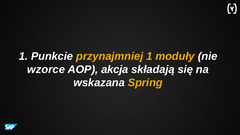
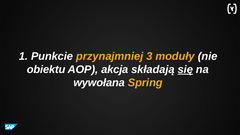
przynajmniej 1: 1 -> 3 (149, 56)
wzorce: wzorce -> obiektu (46, 69)
się underline: none -> present (185, 69)
wskazana: wskazana -> wywołana (99, 83)
